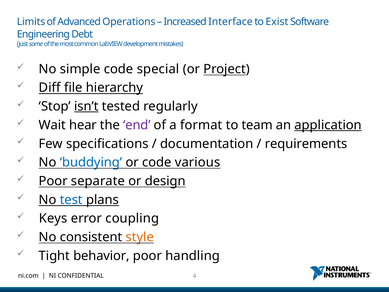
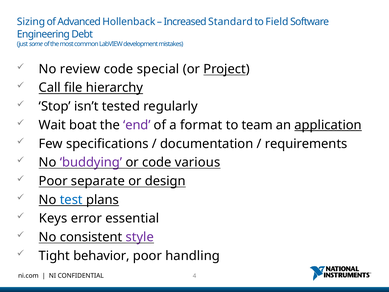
Limits: Limits -> Sizing (31, 22)
Operations: Operations -> Hollenback (129, 22)
Interface: Interface -> Standard (230, 22)
Exist: Exist -> Field (277, 22)
simple: simple -> review (80, 69)
Diff: Diff -> Call (50, 88)
isn’t underline: present -> none (86, 106)
hear: hear -> boat (83, 125)
buddying colour: blue -> purple (91, 162)
coupling: coupling -> essential (132, 218)
style colour: orange -> purple (140, 237)
